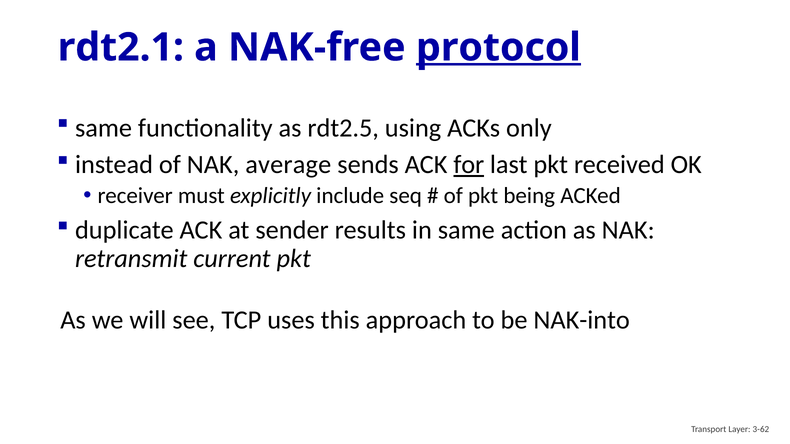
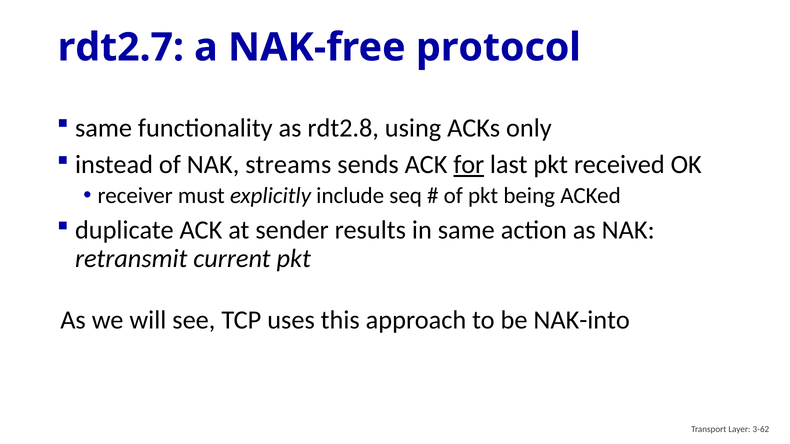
rdt2.1: rdt2.1 -> rdt2.7 (121, 47)
protocol underline: present -> none (499, 47)
rdt2.5: rdt2.5 -> rdt2.8 (343, 128)
average: average -> streams (288, 165)
